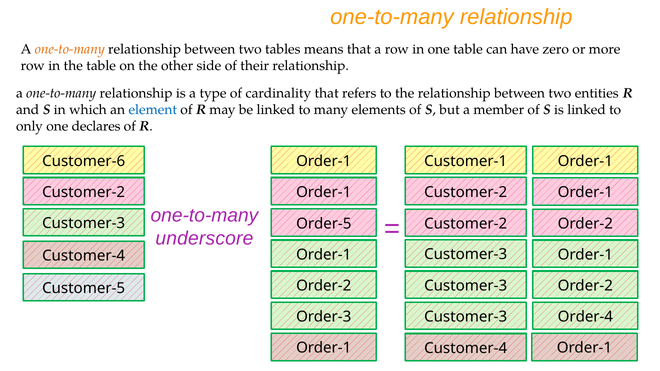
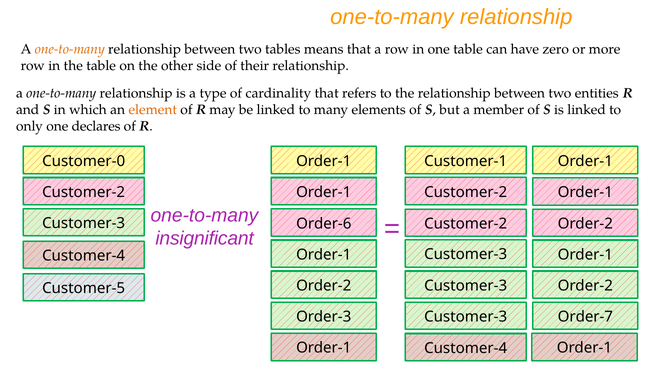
element colour: blue -> orange (153, 110)
Customer-6: Customer-6 -> Customer-0 (84, 161)
Order-5: Order-5 -> Order-6 (324, 224)
underscore: underscore -> insignificant (205, 239)
Order-4: Order-4 -> Order-7 (585, 317)
